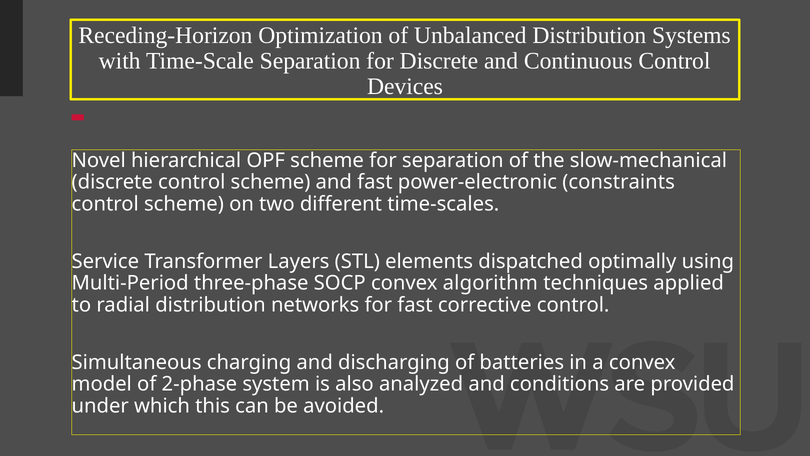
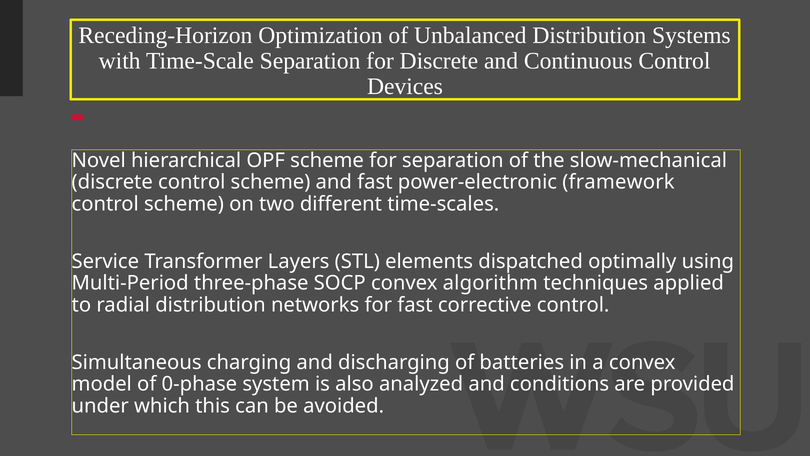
constraints: constraints -> framework (618, 182)
2-phase: 2-phase -> 0-phase (199, 384)
